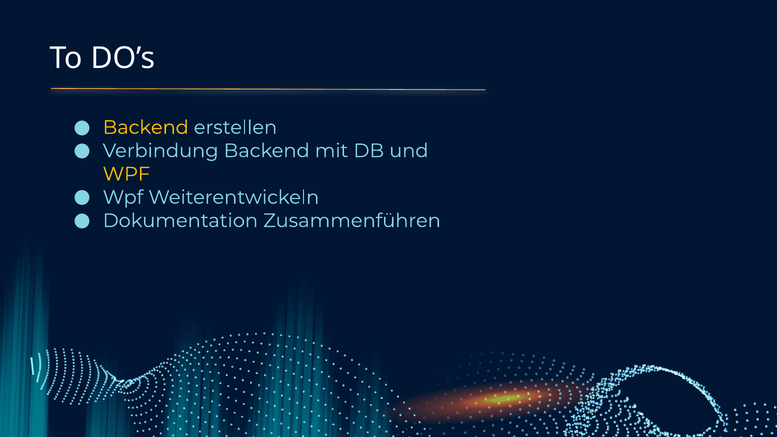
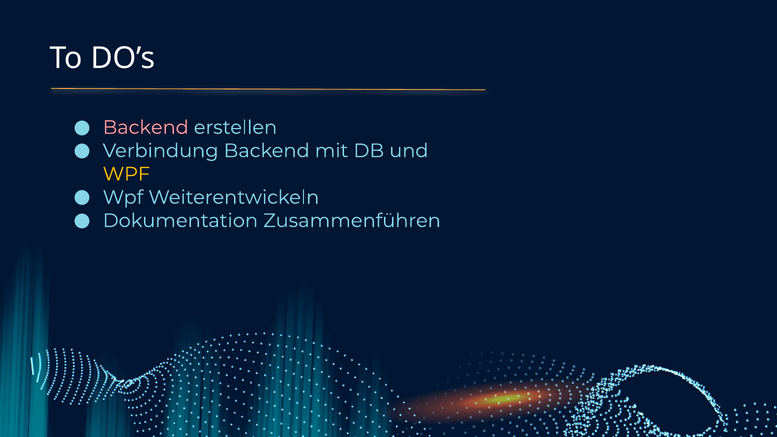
Backend colour: yellow -> pink (146, 127)
